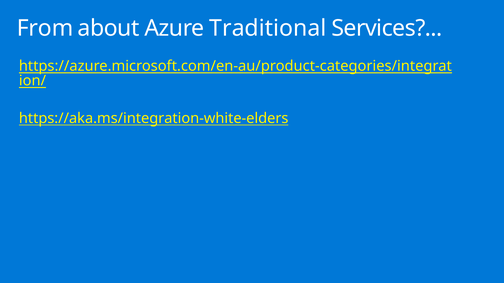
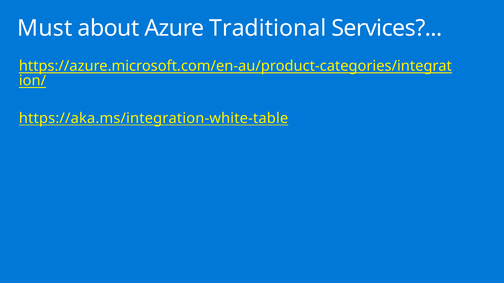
From: From -> Must (45, 28)
https://aka.ms/integration-white-elders: https://aka.ms/integration-white-elders -> https://aka.ms/integration-white-table (154, 119)
